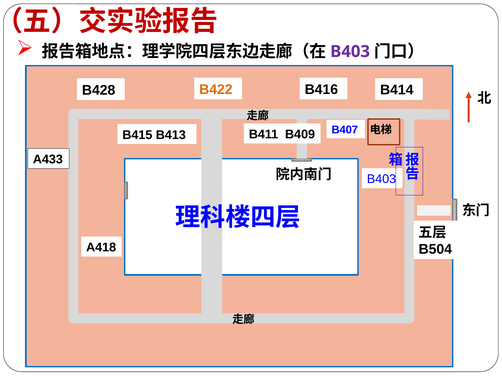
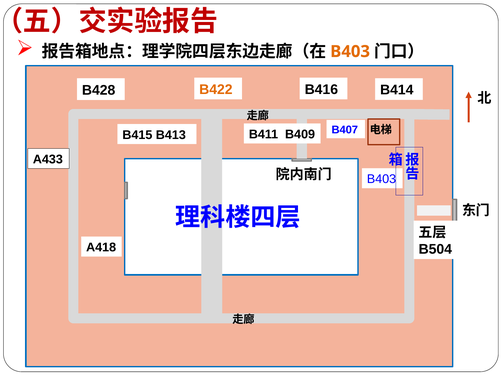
B403 colour: purple -> orange (350, 51)
